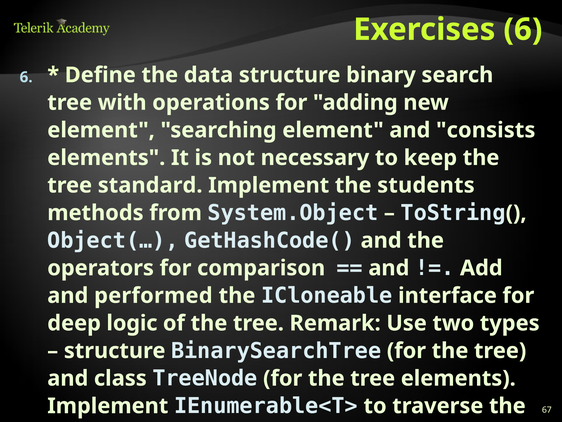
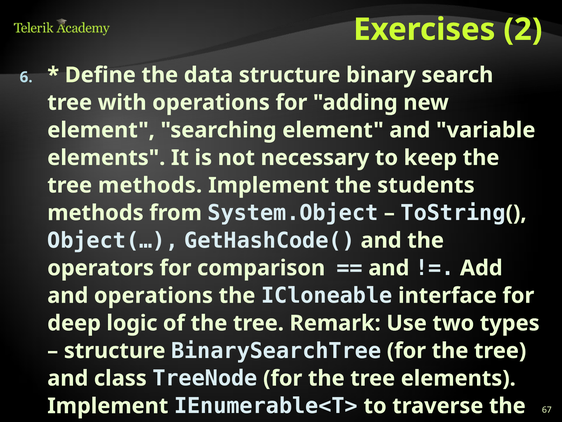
Exercises 6: 6 -> 2 (523, 30)
consists: consists -> variable (486, 130)
tree standard: standard -> methods (150, 185)
and performed: performed -> operations (153, 295)
